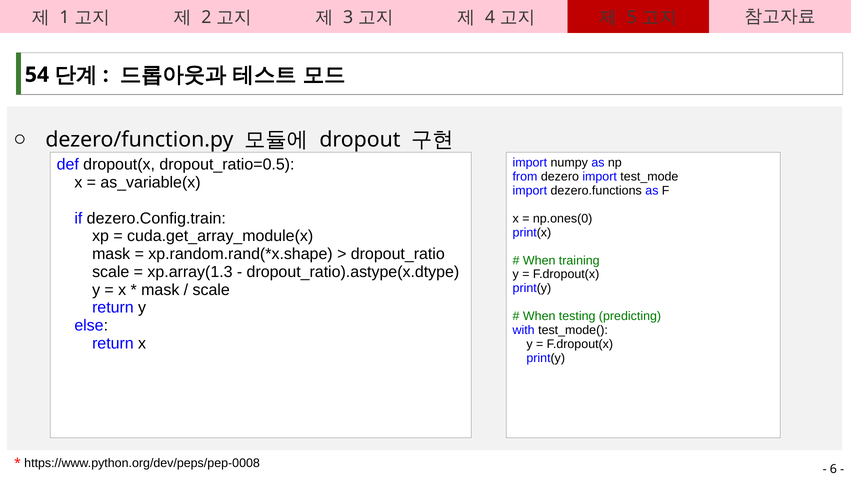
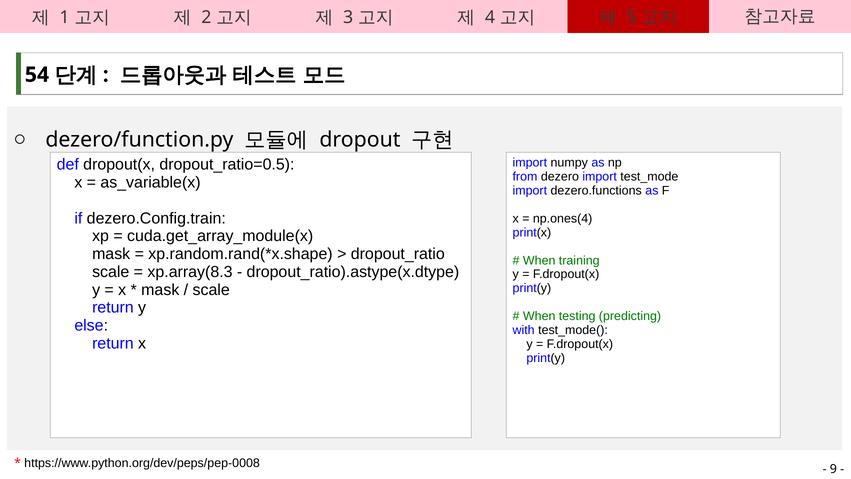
np.ones(0: np.ones(0 -> np.ones(4 (563, 218)
xp.array(1.3: xp.array(1.3 -> xp.array(8.3 (190, 272)
6: 6 -> 9 (833, 469)
